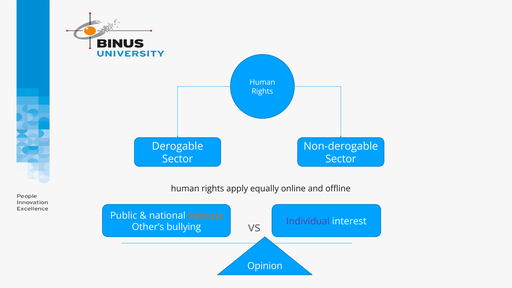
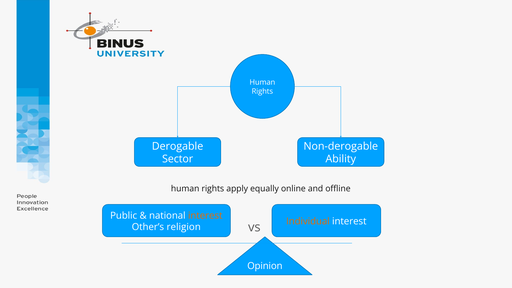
Sector: Sector -> Ability (341, 159)
bullying: bullying -> religion (184, 227)
Individual colour: purple -> orange (308, 221)
